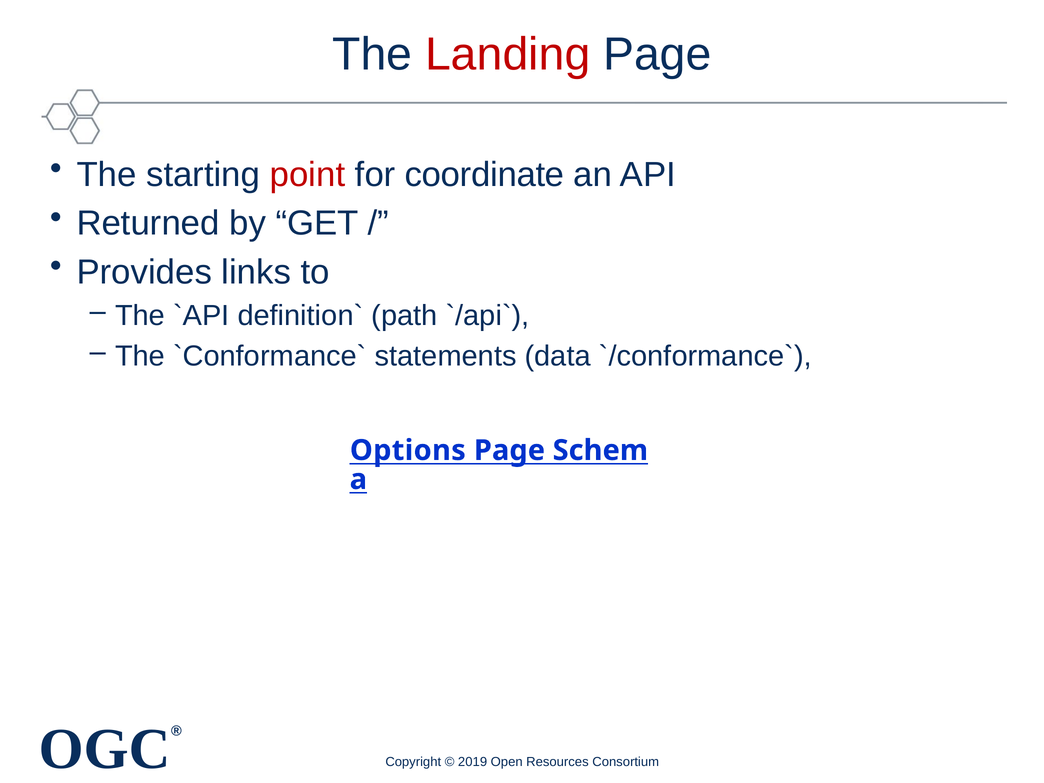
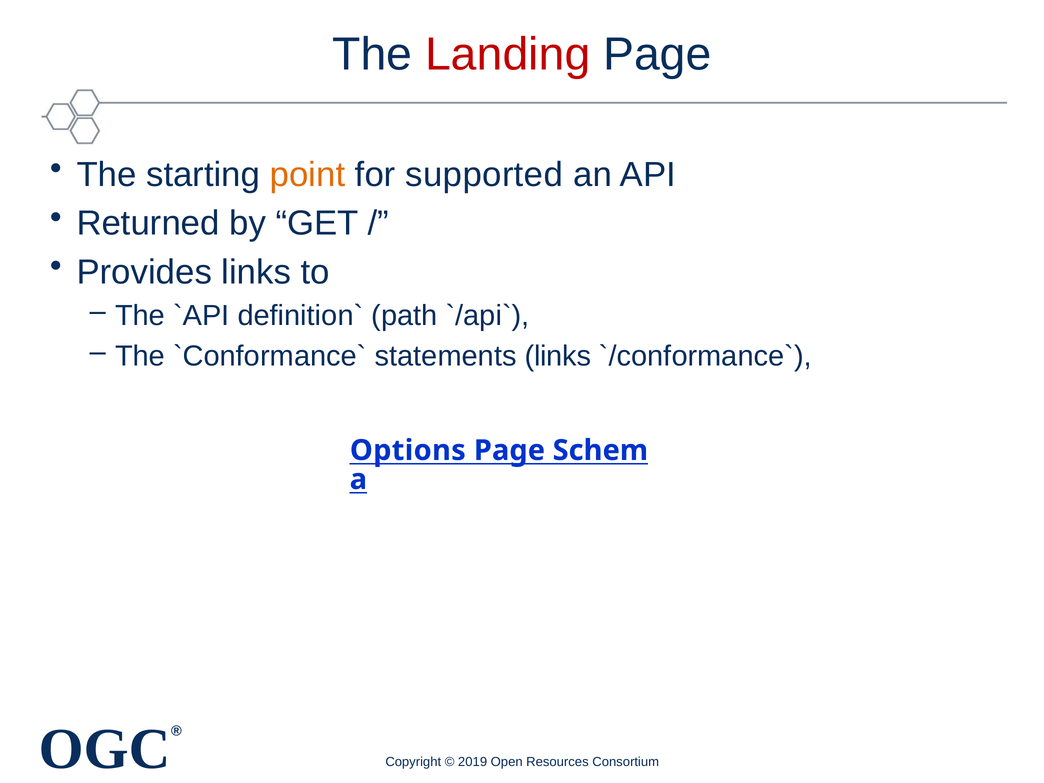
point colour: red -> orange (307, 175)
coordinate: coordinate -> supported (484, 175)
statements data: data -> links (558, 356)
